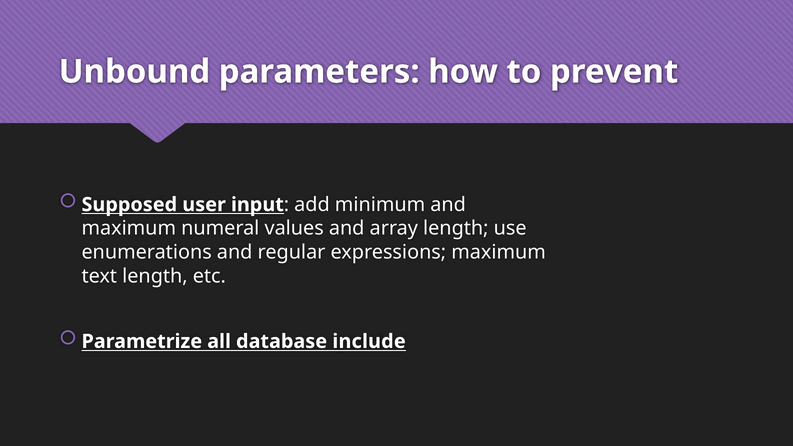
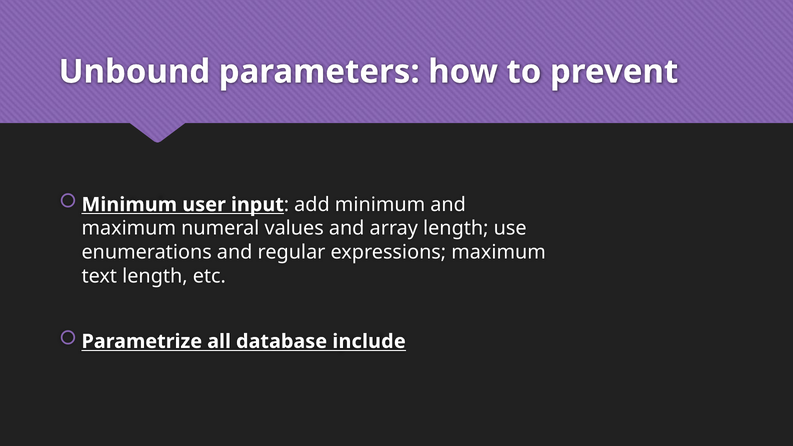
Supposed: Supposed -> Minimum (129, 205)
